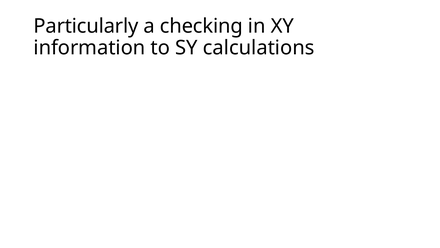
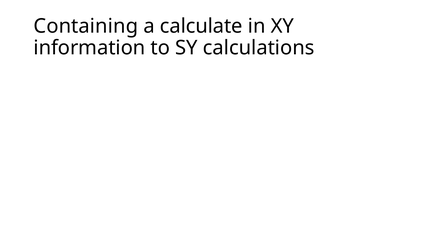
Particularly: Particularly -> Containing (86, 26)
checking: checking -> calculate (201, 26)
